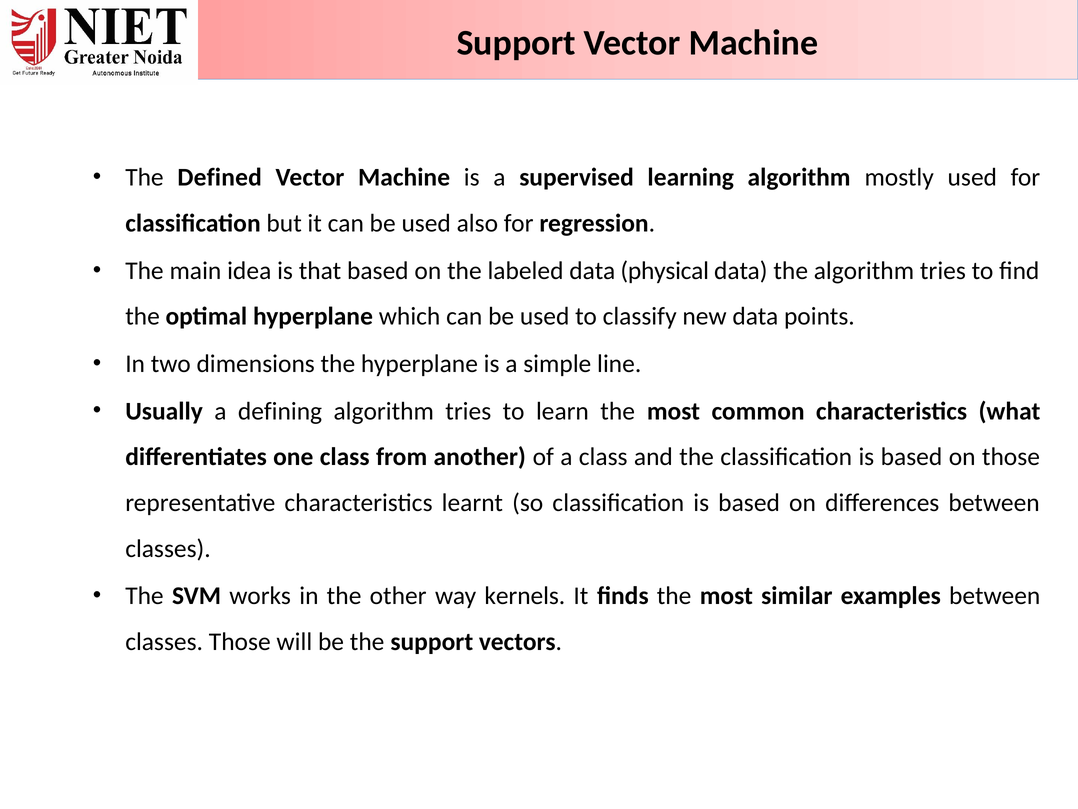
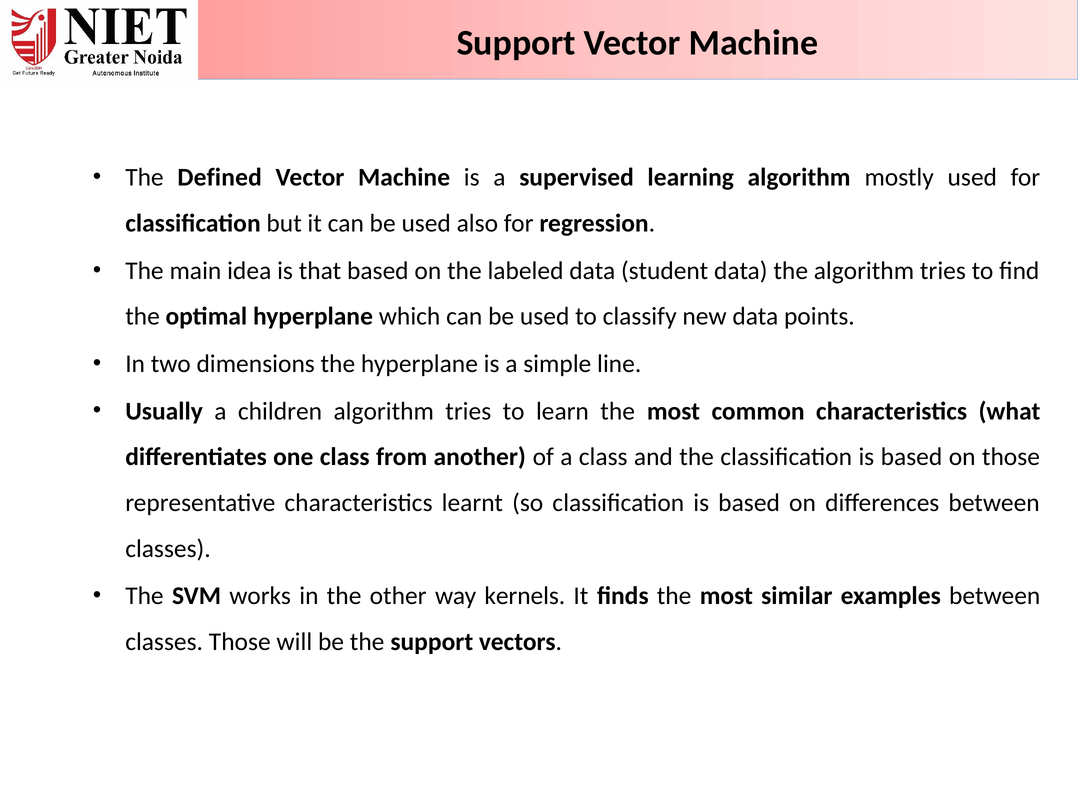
physical: physical -> student (665, 271)
defining: defining -> children (280, 411)
